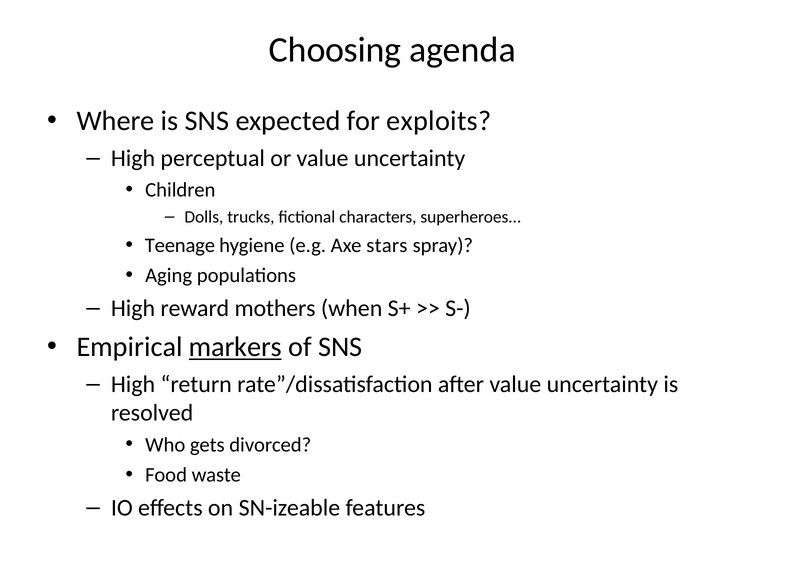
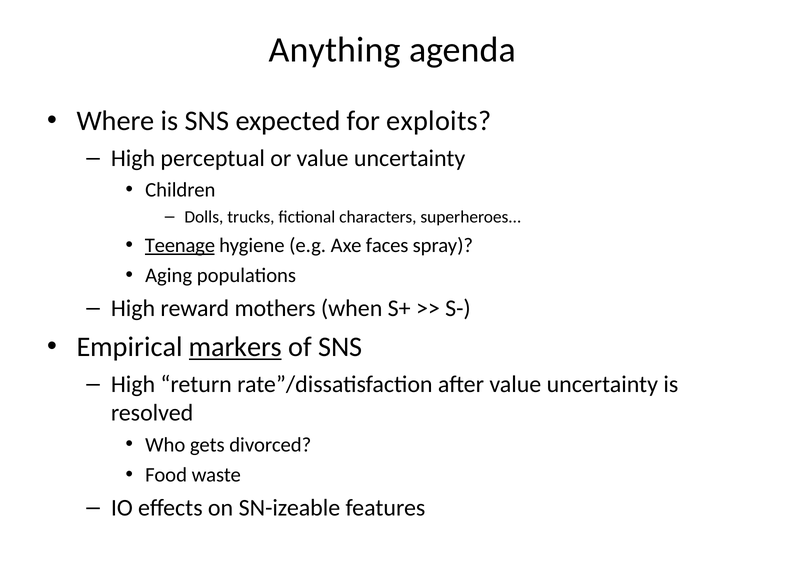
Choosing: Choosing -> Anything (335, 50)
Teenage underline: none -> present (180, 246)
stars: stars -> faces (387, 246)
